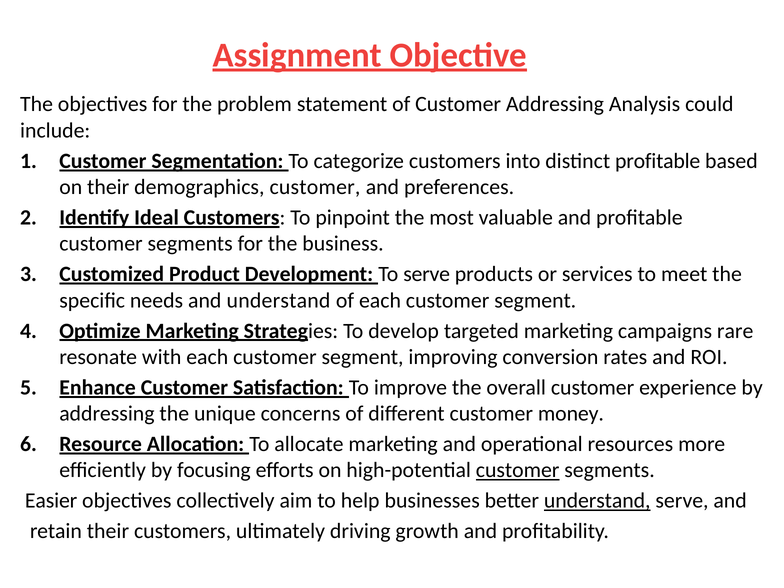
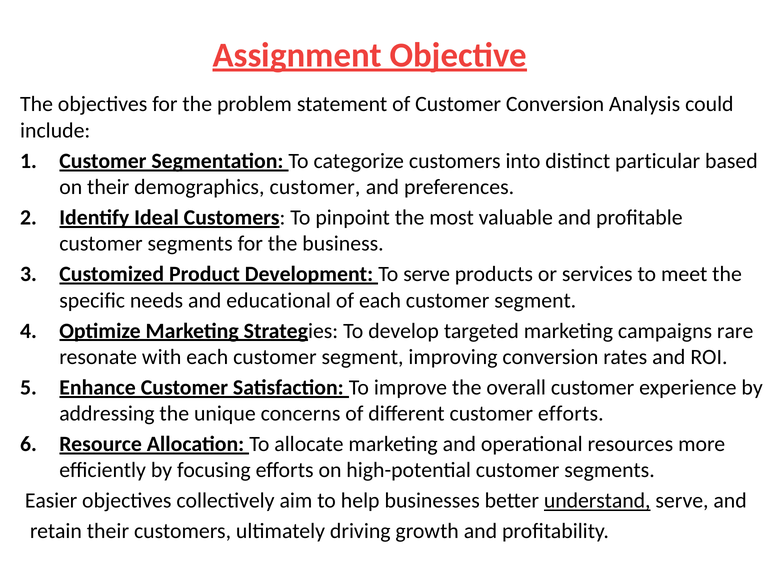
Customer Addressing: Addressing -> Conversion (555, 104)
distinct profitable: profitable -> particular (658, 161)
and understand: understand -> educational (279, 300)
customer money: money -> efforts (571, 414)
customer underline: present -> none (518, 470)
